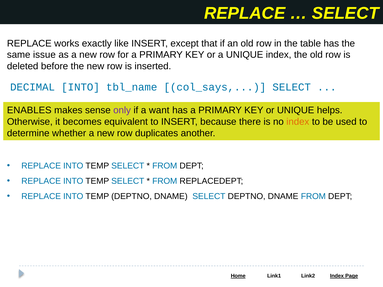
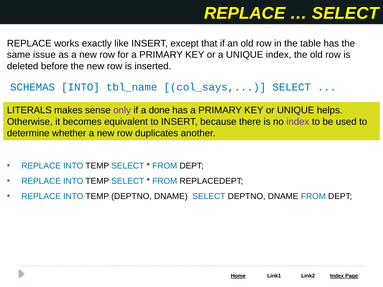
DECIMAL: DECIMAL -> SCHEMAS (33, 87)
ENABLES: ENABLES -> LITERALS (29, 110)
want: want -> done (159, 110)
index colour: orange -> purple (298, 122)
